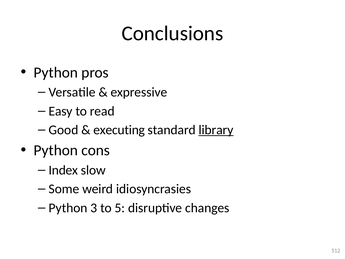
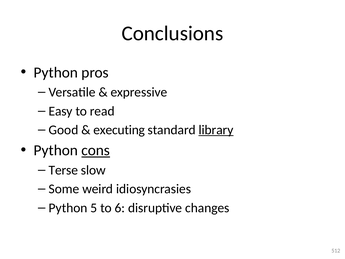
cons underline: none -> present (96, 150)
Index: Index -> Terse (63, 170)
3: 3 -> 5 (94, 208)
5: 5 -> 6 (120, 208)
